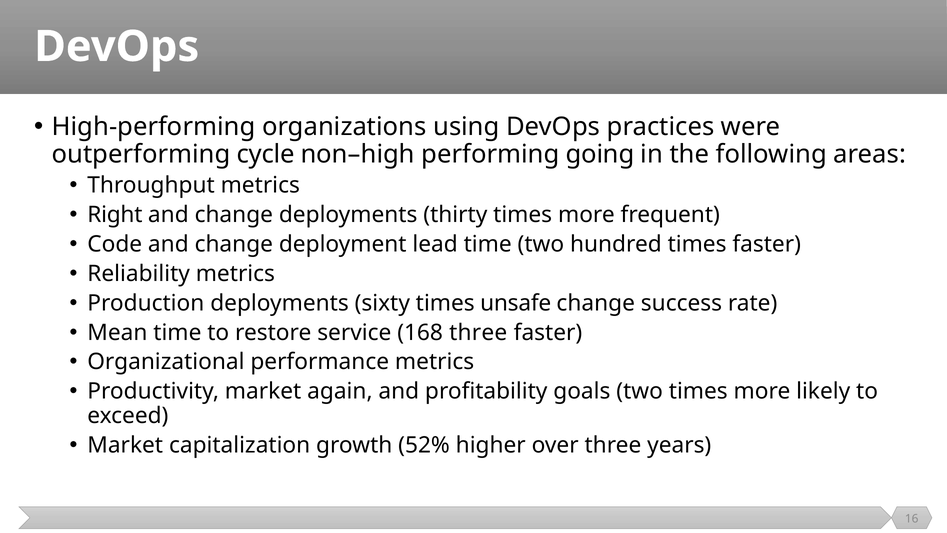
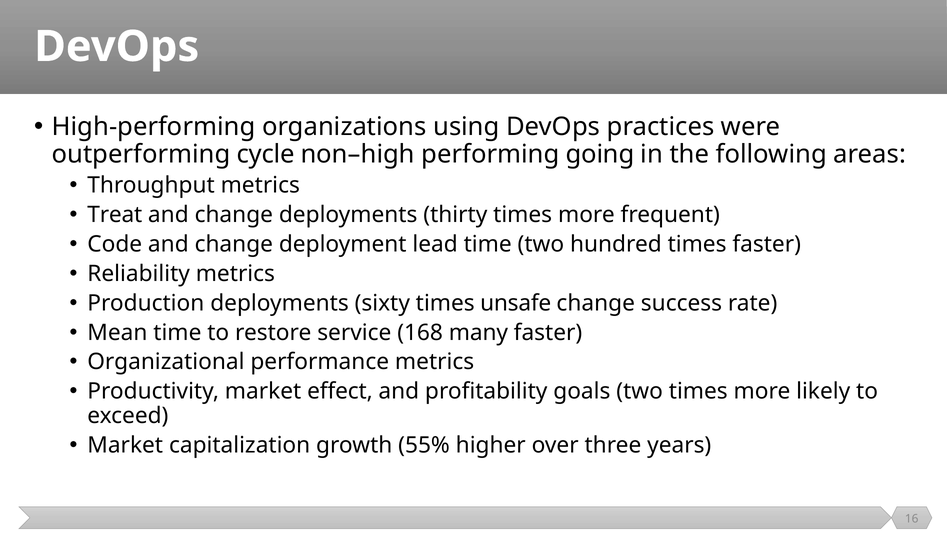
Right: Right -> Treat (115, 215)
168 three: three -> many (478, 332)
again: again -> effect (340, 391)
52%: 52% -> 55% (424, 445)
